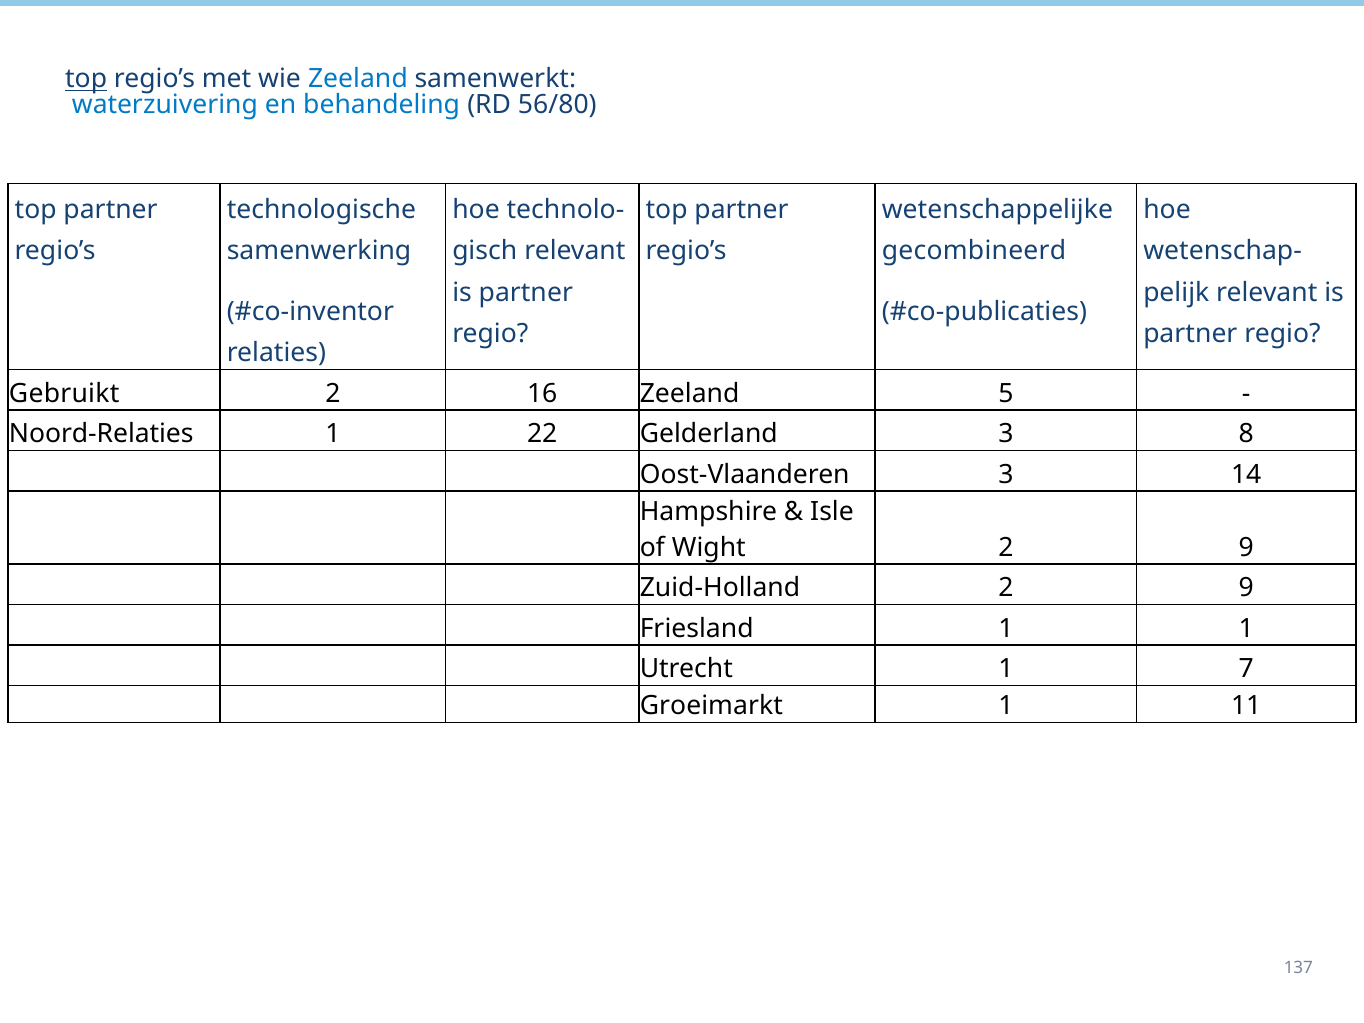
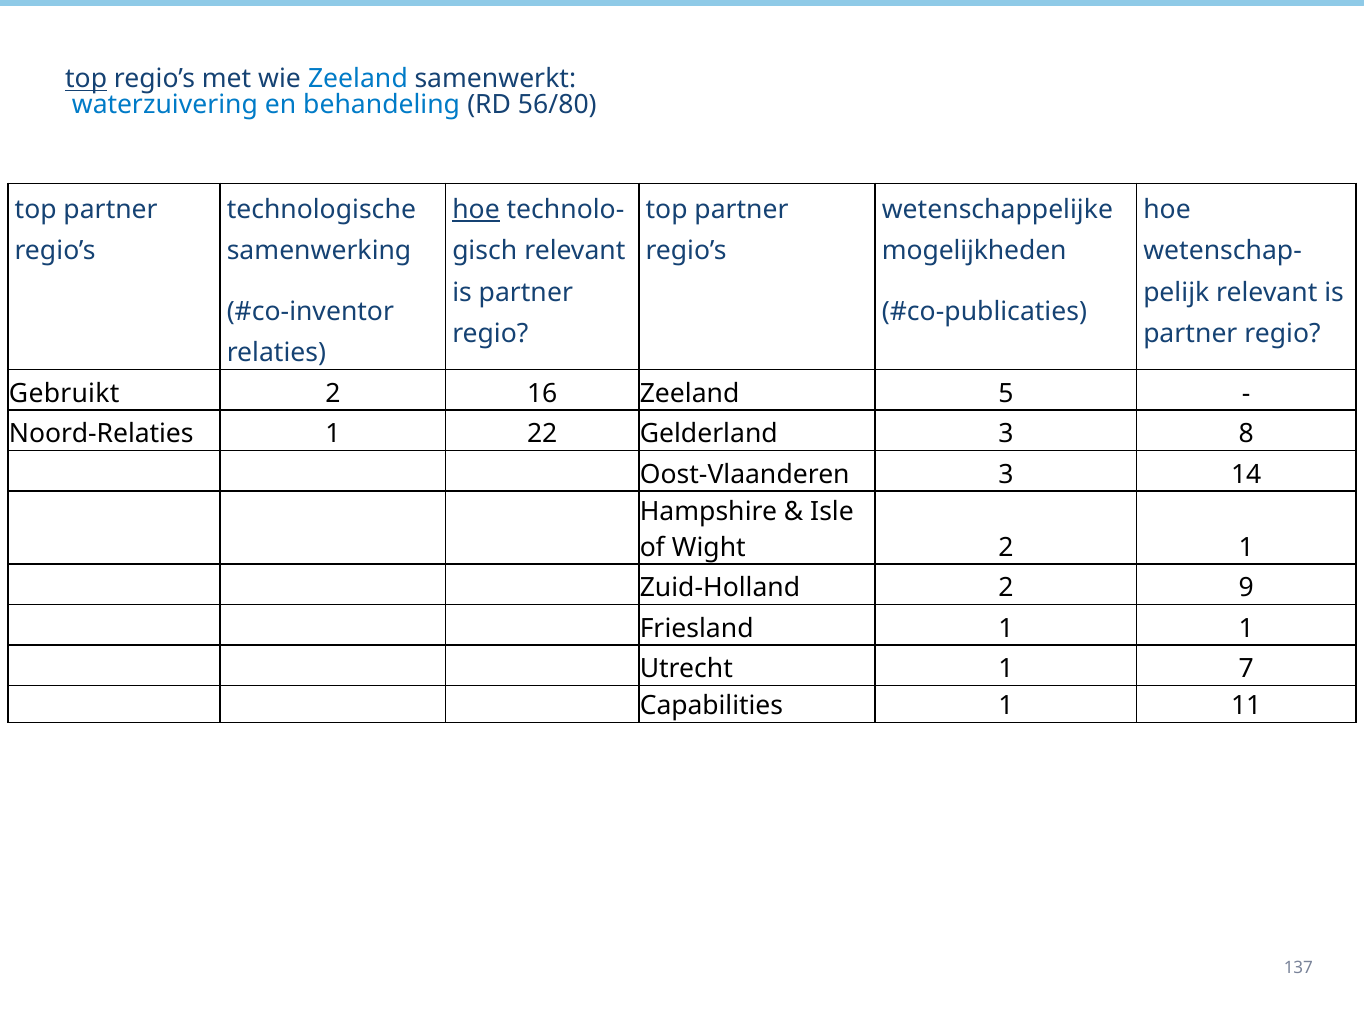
hoe underline: none -> present (476, 209)
gecombineerd: gecombineerd -> mogelijkheden (974, 251)
Wight 2 9: 9 -> 1 (1246, 548)
Groeimarkt: Groeimarkt -> Capabilities (711, 706)
